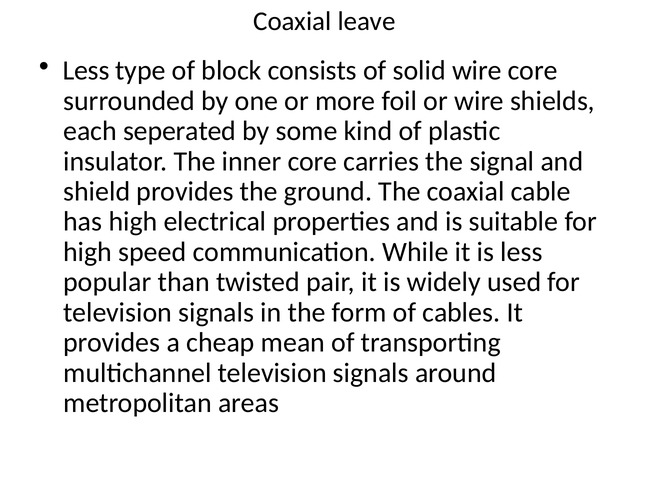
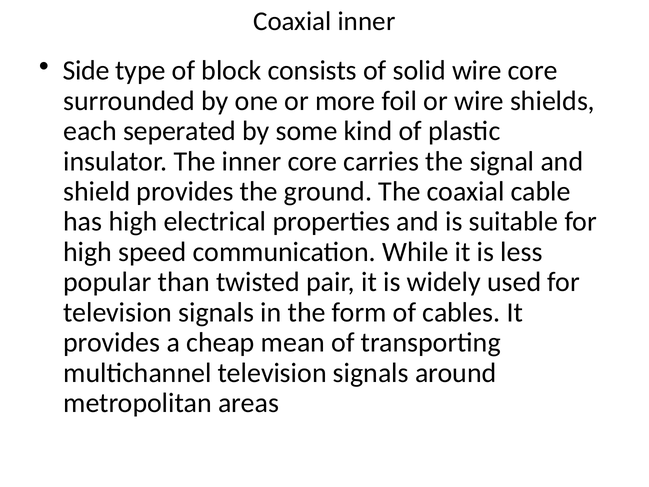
Coaxial leave: leave -> inner (366, 21)
Less: Less -> Side (86, 71)
